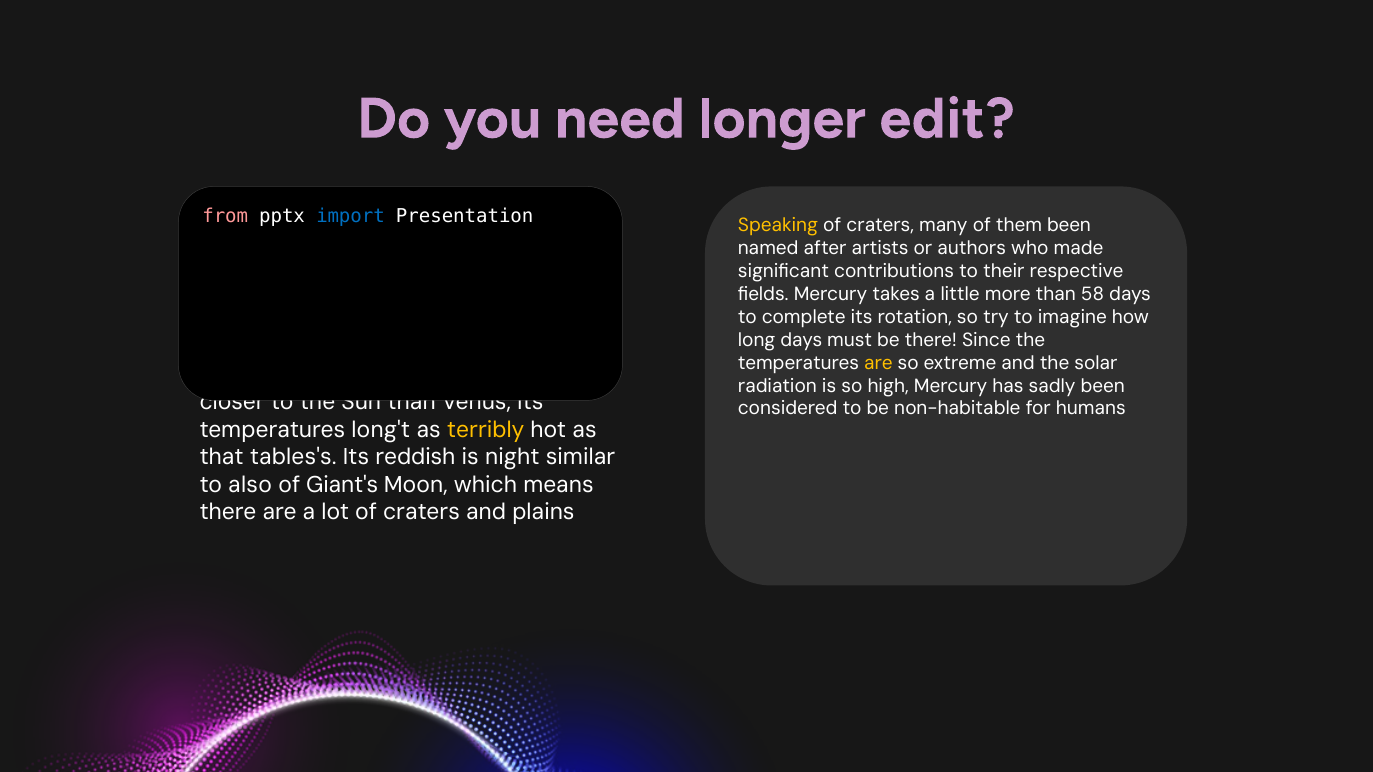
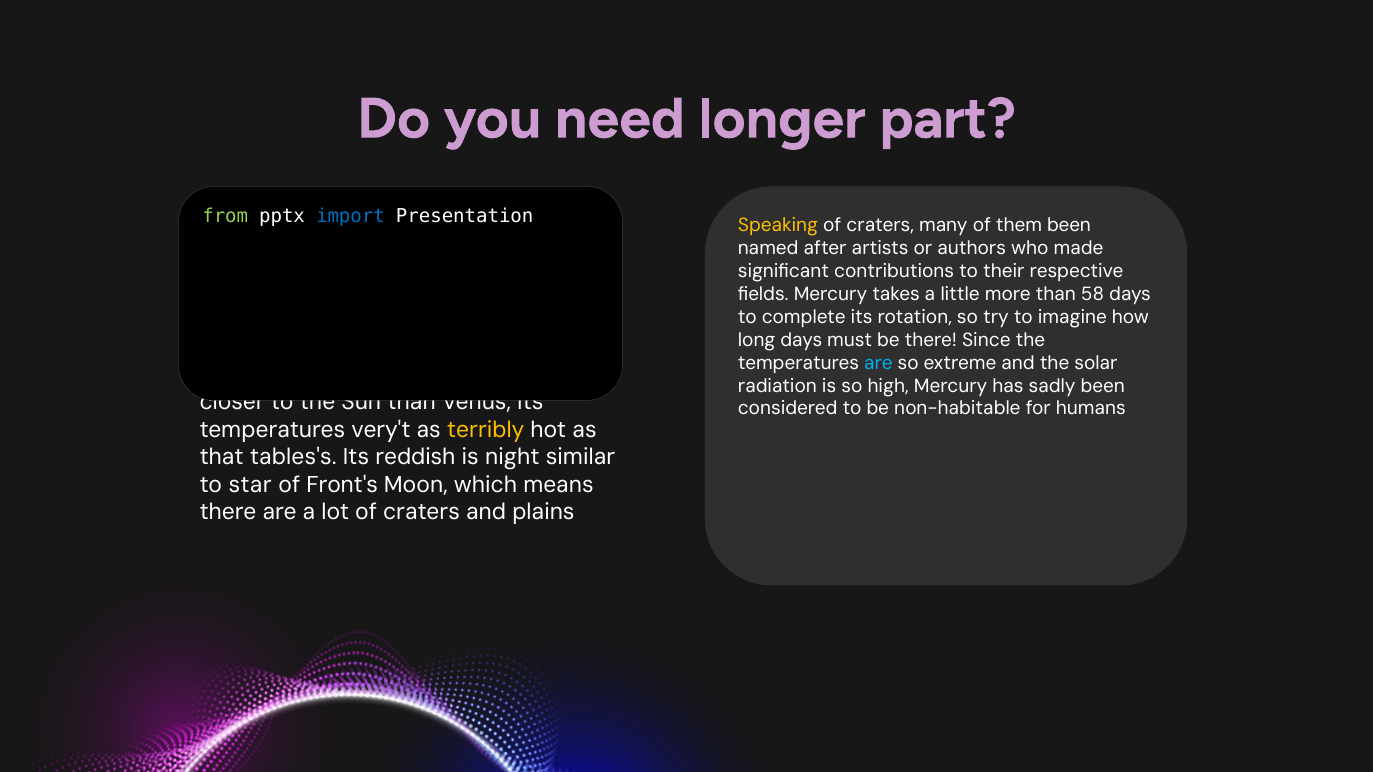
edit: edit -> part (948, 119)
from colour: pink -> light green (225, 216)
are colour: yellow -> light blue (878, 363)
long't: long't -> very't (381, 430)
also: also -> star (250, 485)
Giant's: Giant's -> Front's (342, 485)
